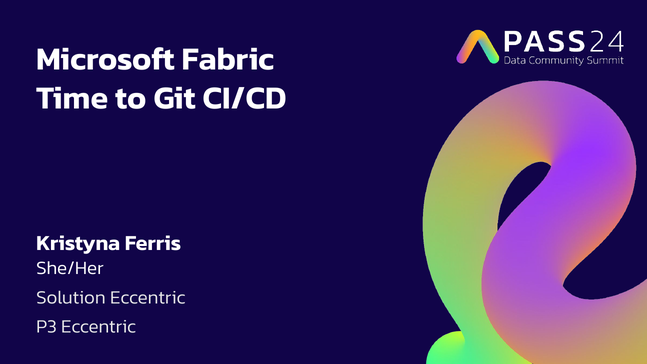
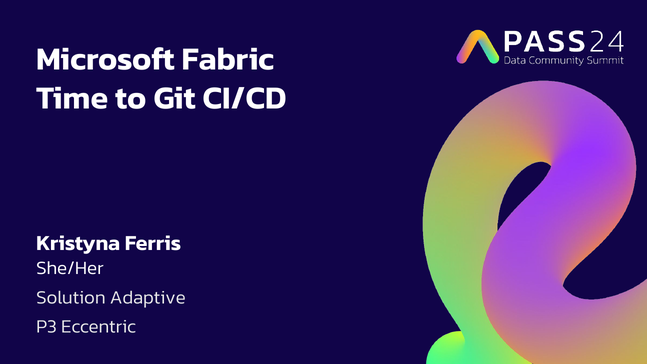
Solution Eccentric: Eccentric -> Adaptive (148, 297)
